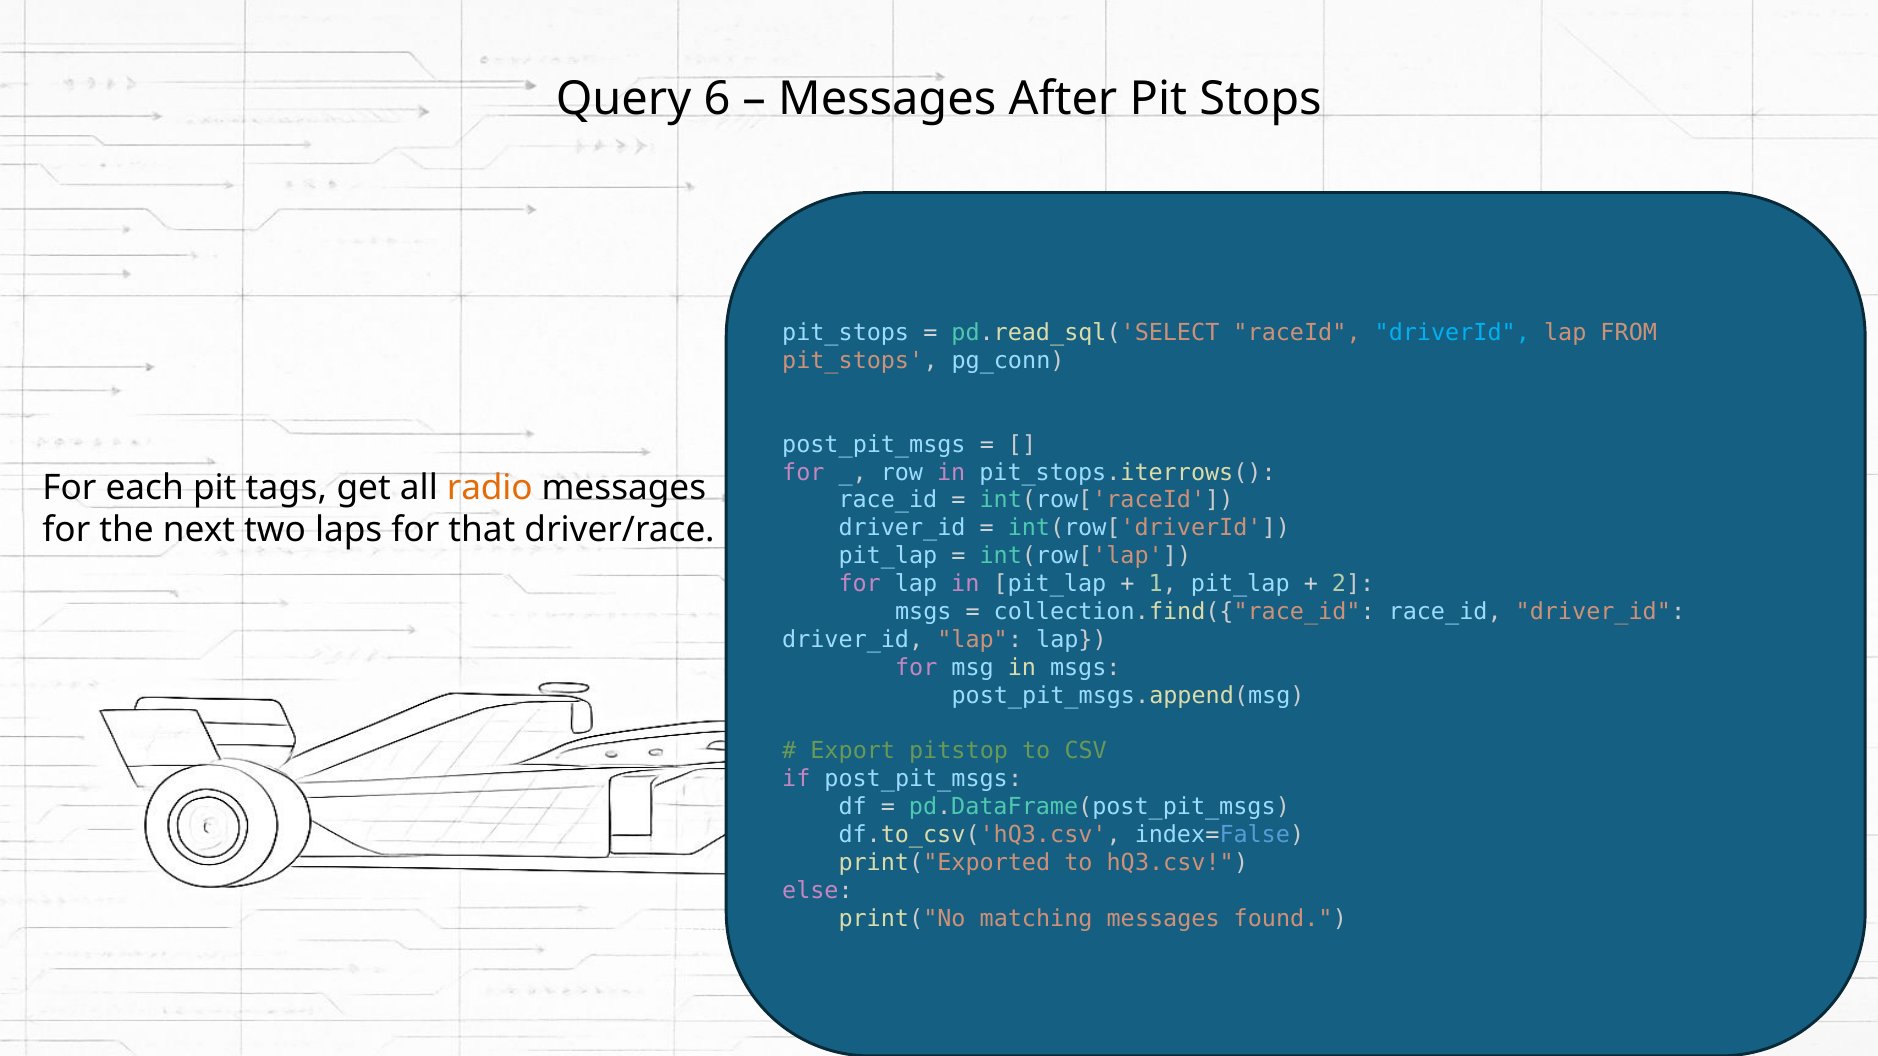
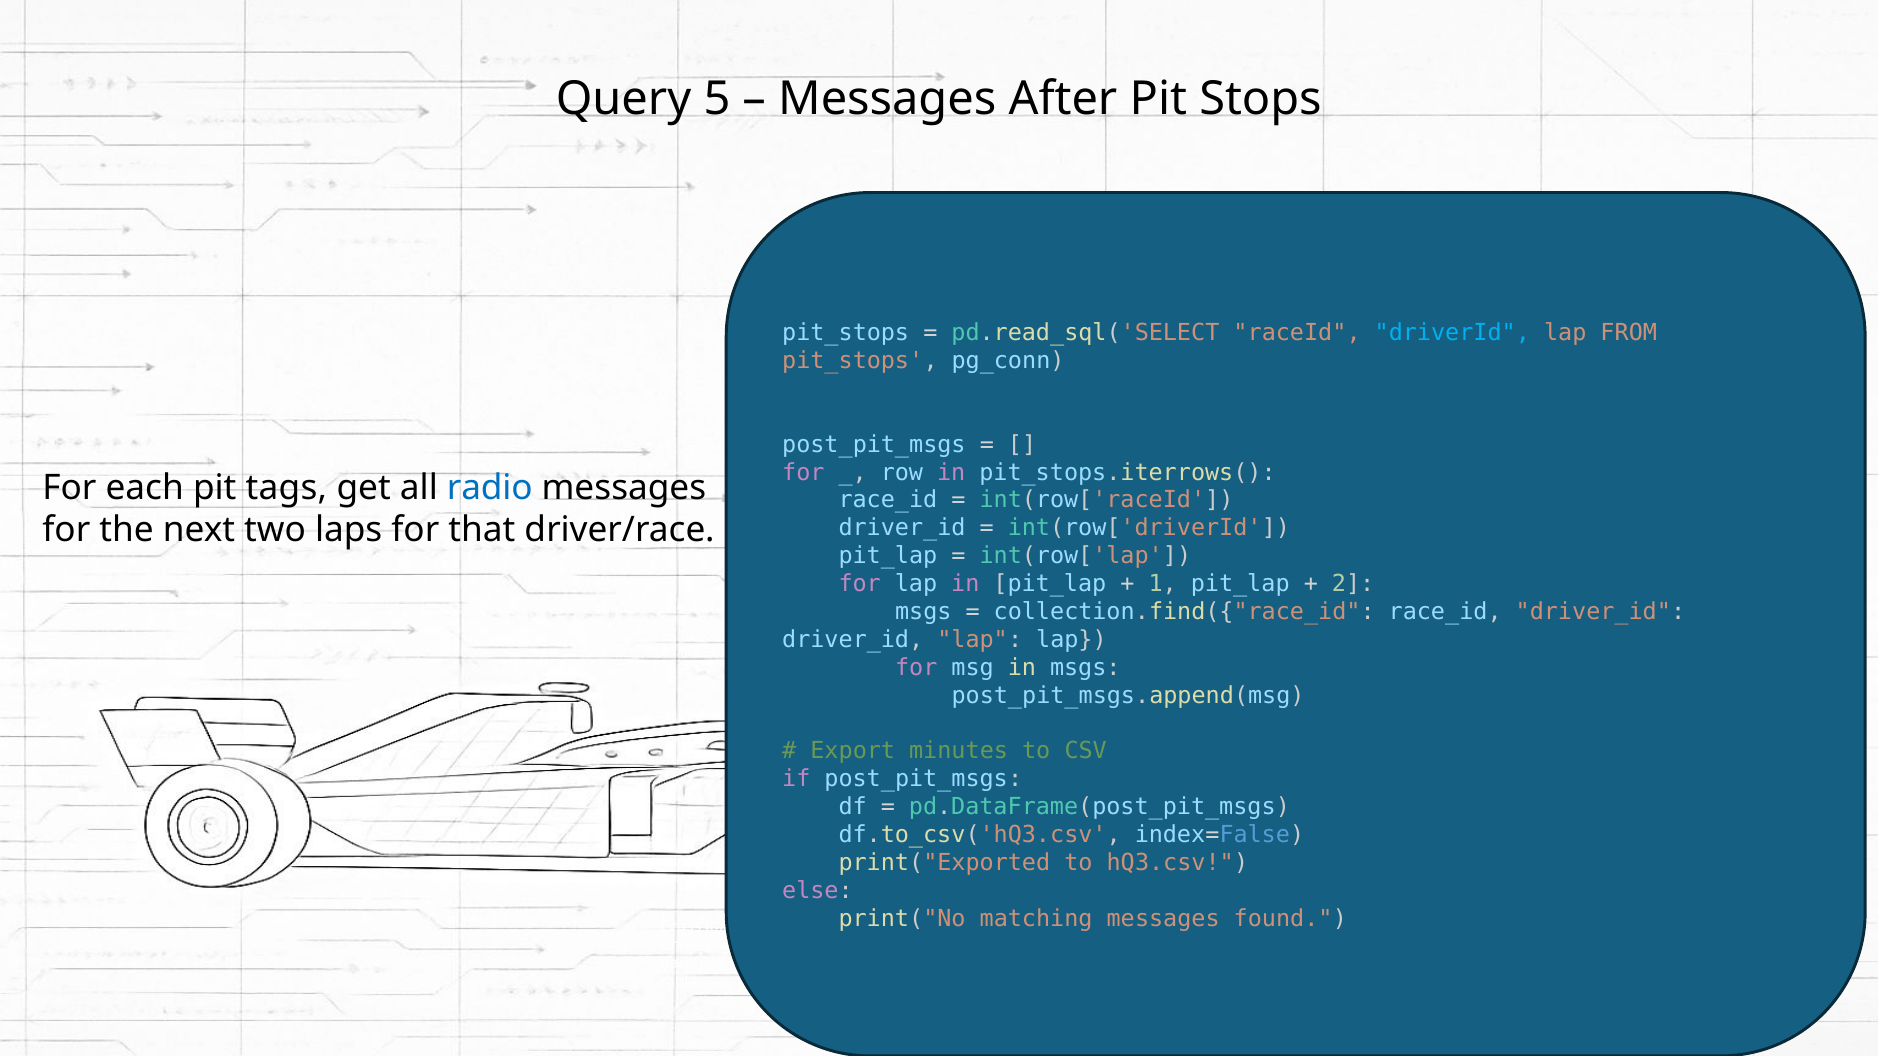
6: 6 -> 5 (717, 99)
radio colour: orange -> blue (490, 488)
pitstop: pitstop -> minutes (959, 751)
